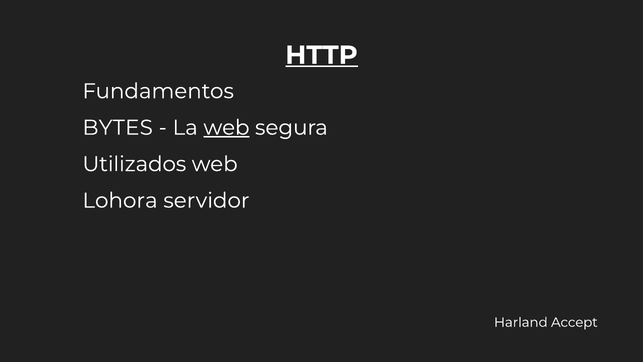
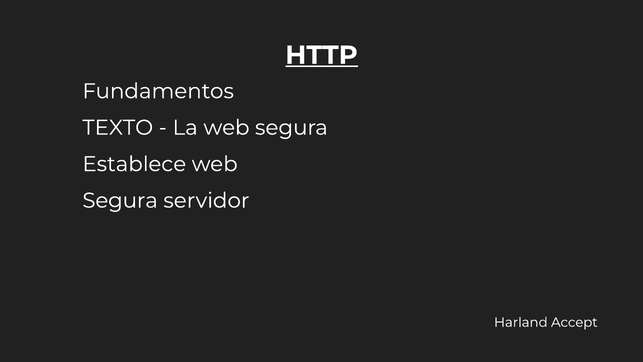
BYTES: BYTES -> TEXTO (118, 128)
web underline: present -> none (226, 128)
Utilizados: Utilizados -> Establece (134, 164)
Lohora: Lohora -> Segura (120, 200)
